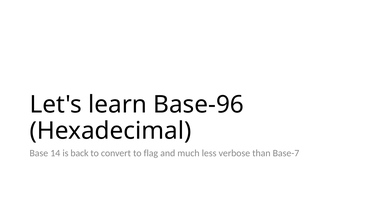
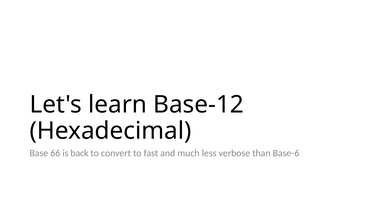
Base-96: Base-96 -> Base-12 (199, 105)
14: 14 -> 66 (55, 153)
flag: flag -> fast (151, 153)
Base-7: Base-7 -> Base-6 (286, 153)
